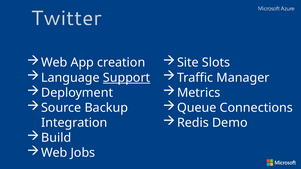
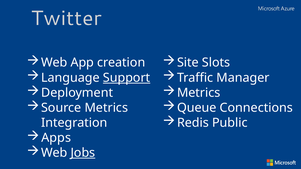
Source Backup: Backup -> Metrics (106, 108)
Demo: Demo -> Public (230, 123)
Build: Build -> Apps (56, 138)
Jobs underline: none -> present (83, 153)
